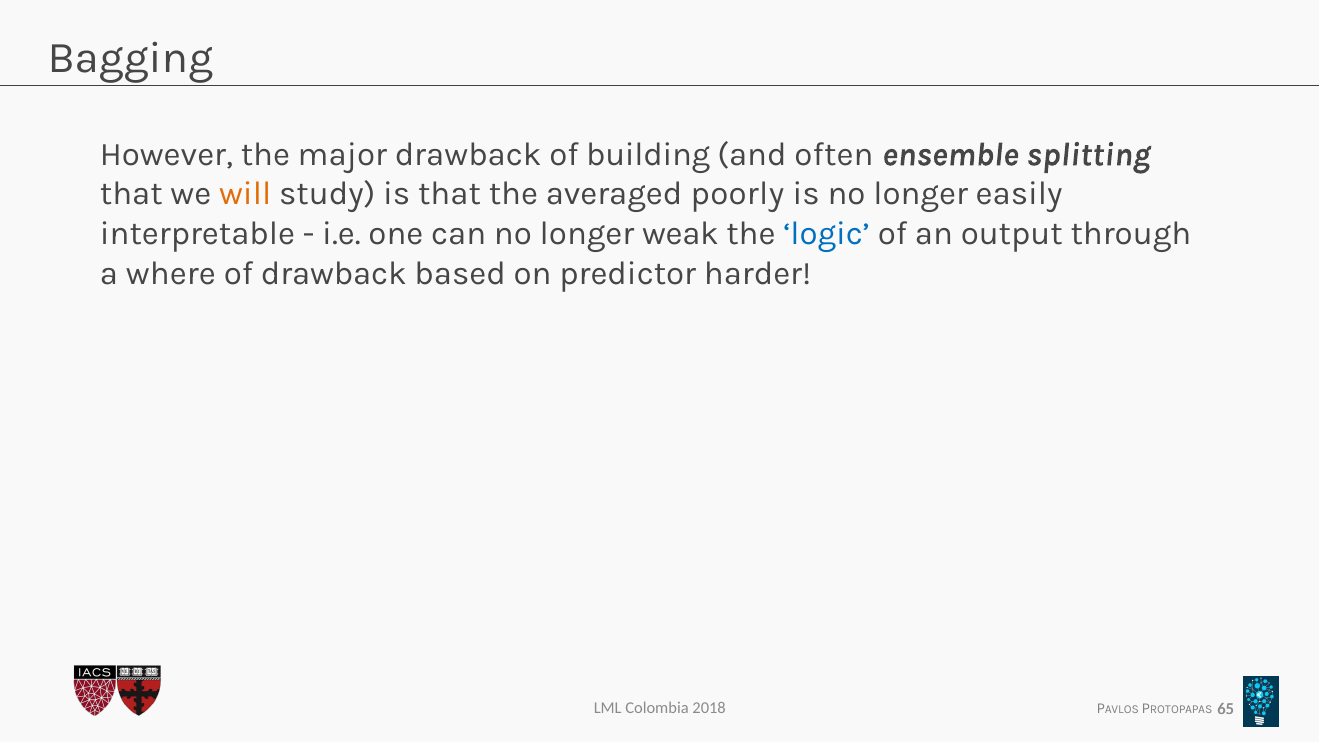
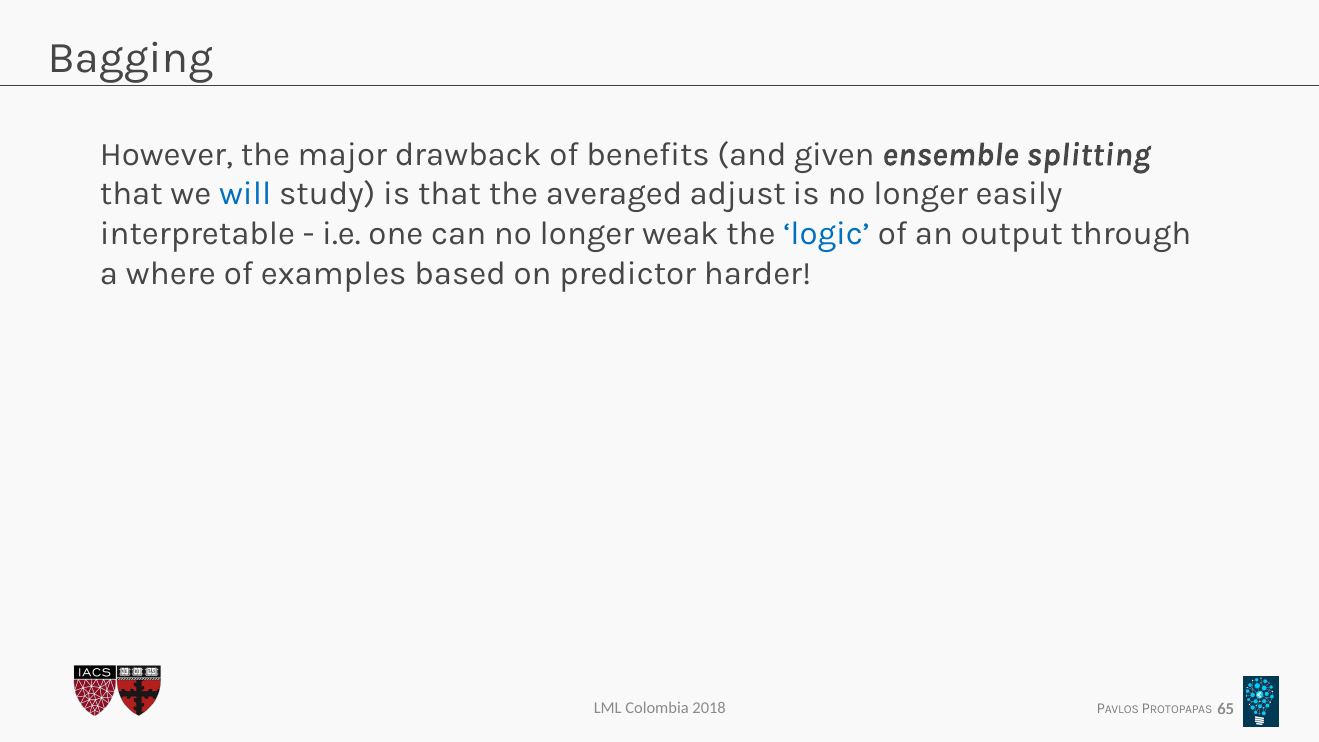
building: building -> benefits (648, 154)
often: often -> given (834, 154)
will colour: orange -> blue (245, 194)
poorly: poorly -> adjust (738, 194)
of drawback: drawback -> examples (334, 273)
